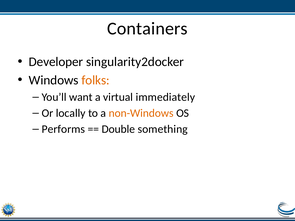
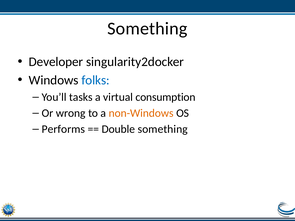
Containers: Containers -> Something (147, 29)
folks colour: orange -> blue (96, 80)
want: want -> tasks (81, 97)
immediately: immediately -> consumption (165, 97)
locally: locally -> wrong (71, 113)
